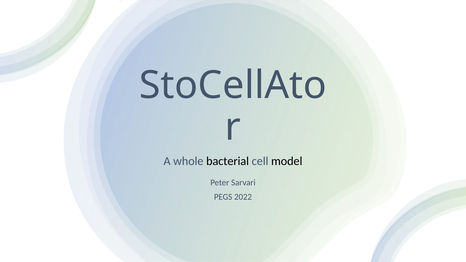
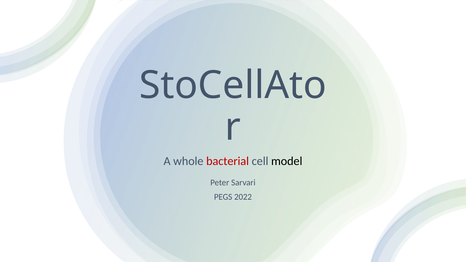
bacterial colour: black -> red (228, 161)
